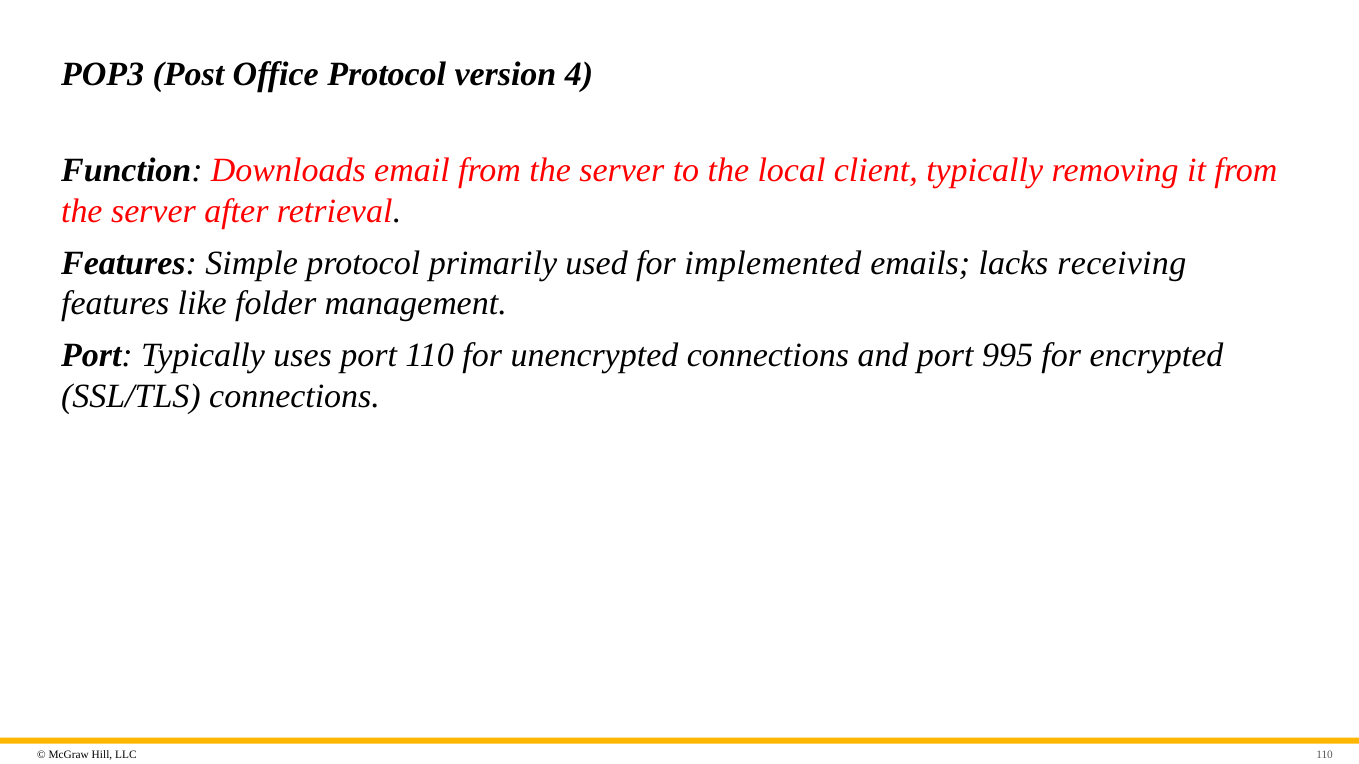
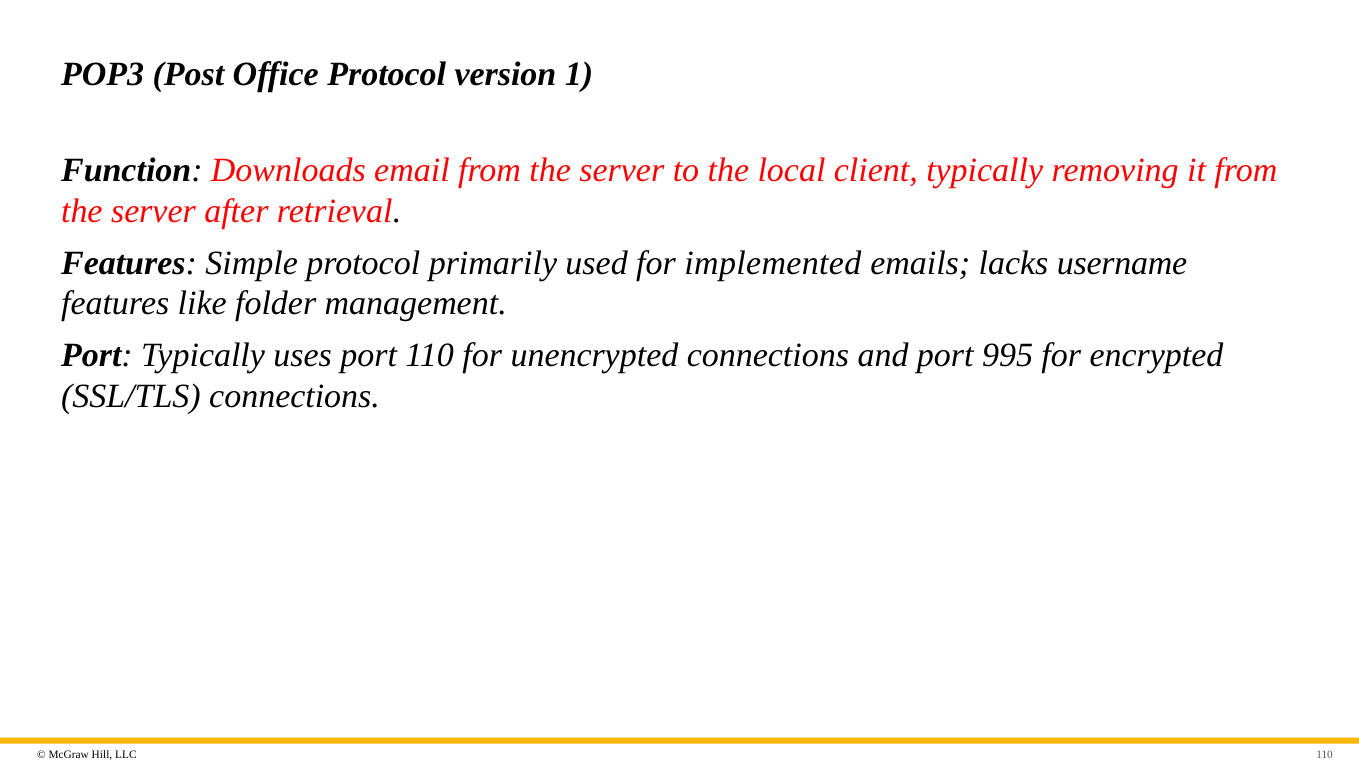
4: 4 -> 1 (579, 74)
receiving: receiving -> username (1122, 263)
